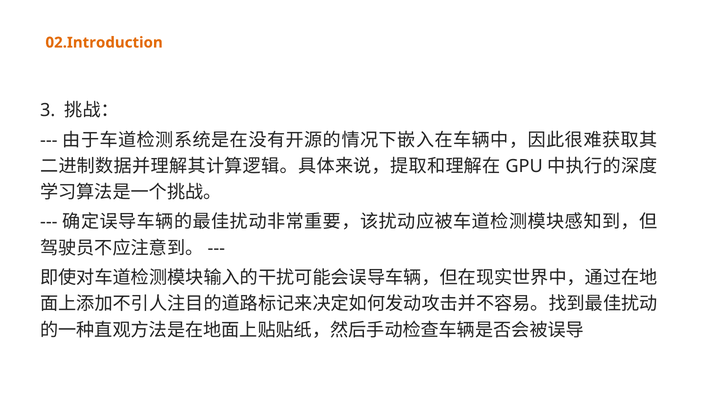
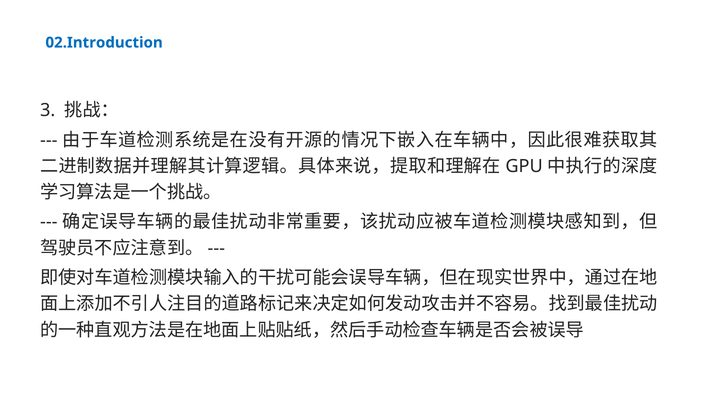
02.Introduction colour: orange -> blue (104, 43)
